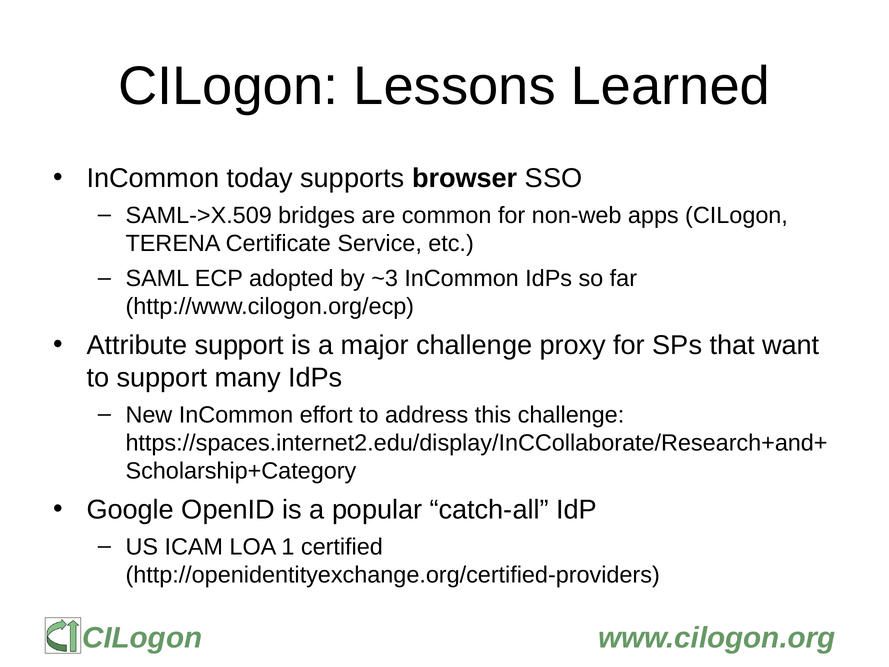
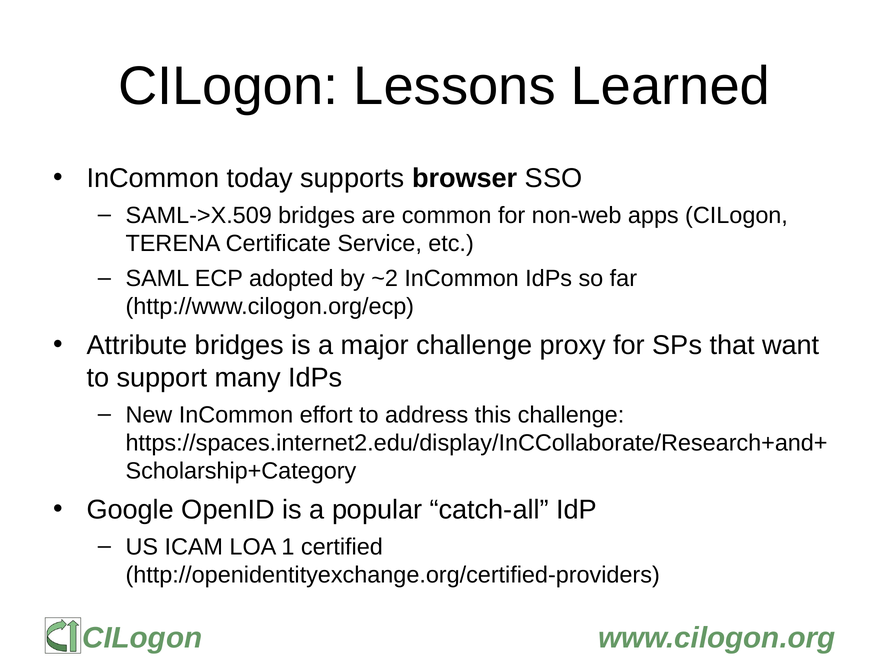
~3: ~3 -> ~2 (385, 278)
Attribute support: support -> bridges (239, 345)
